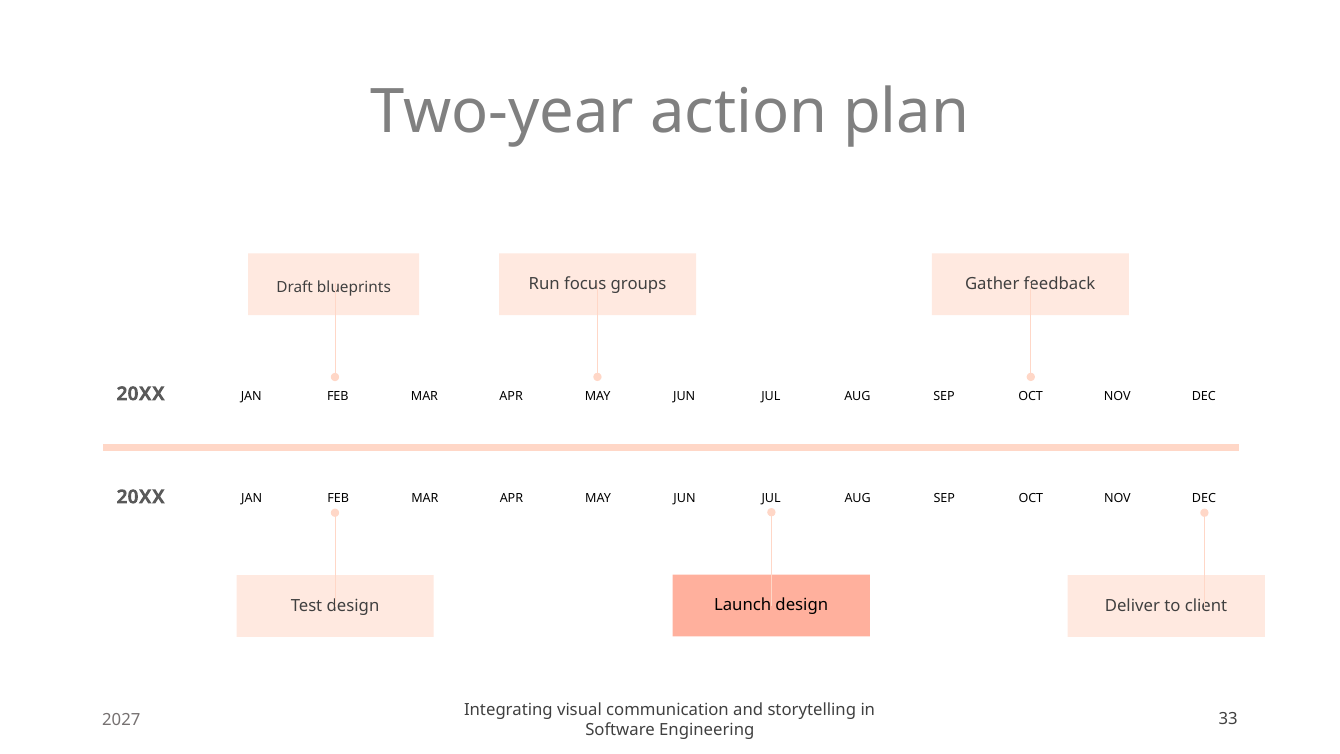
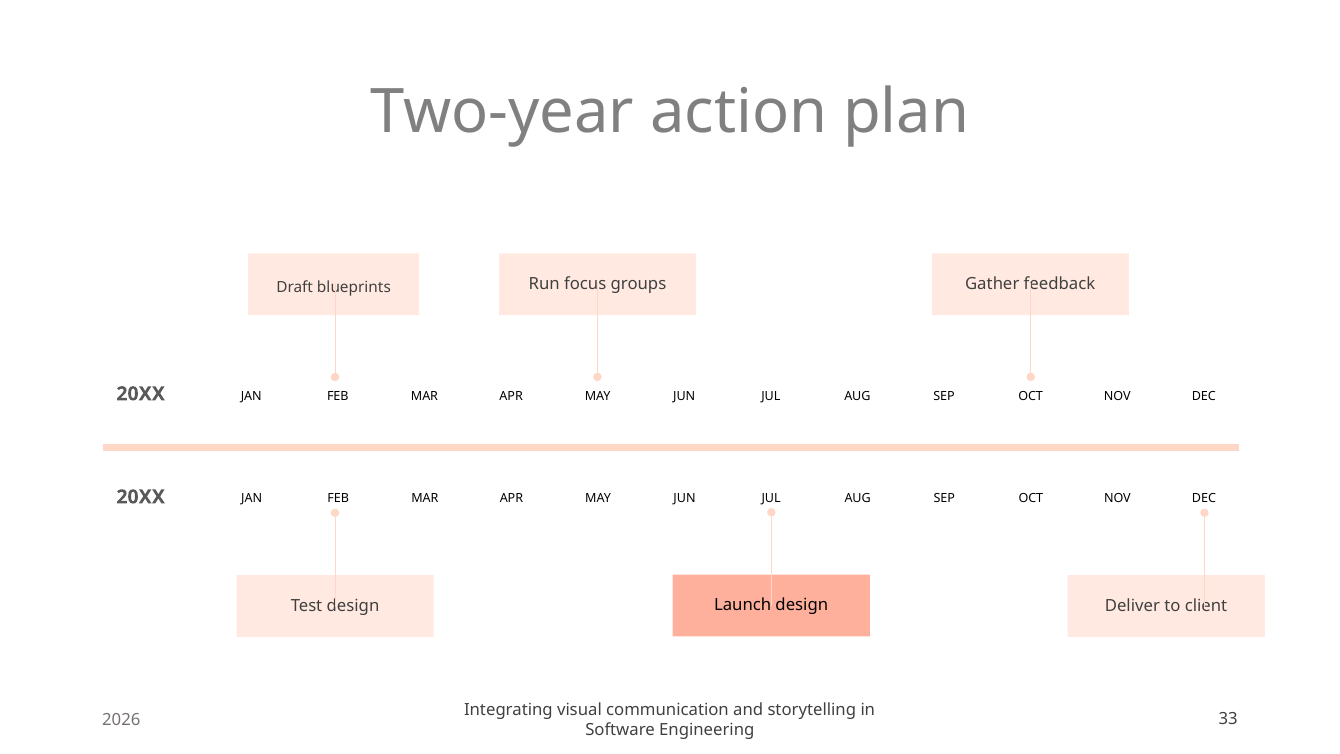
2027: 2027 -> 2026 (121, 720)
